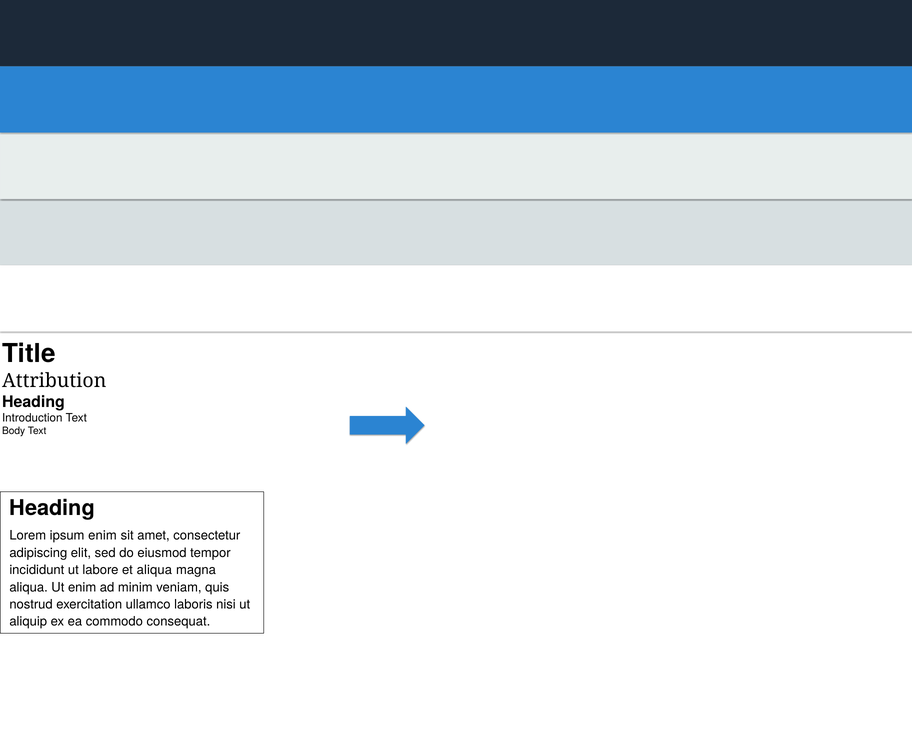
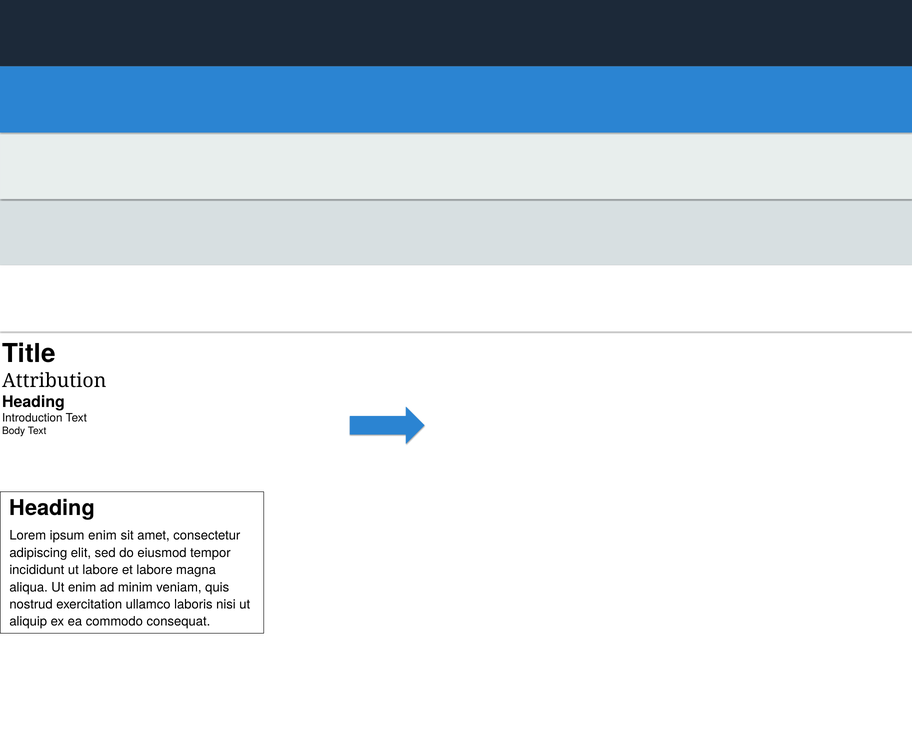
et aliqua: aliqua -> labore (154, 570)
